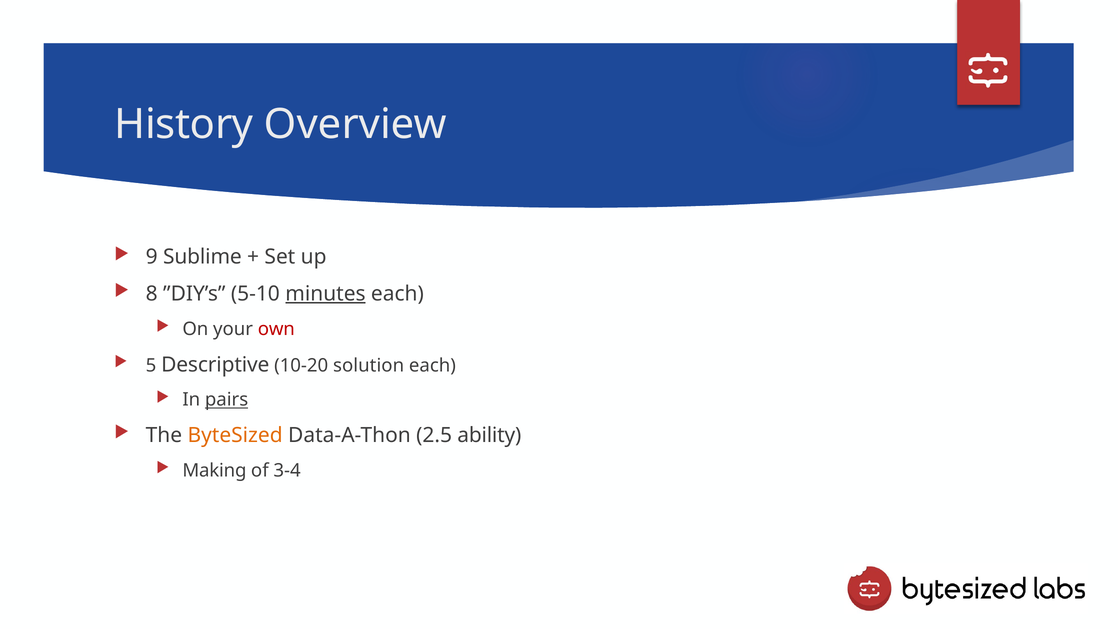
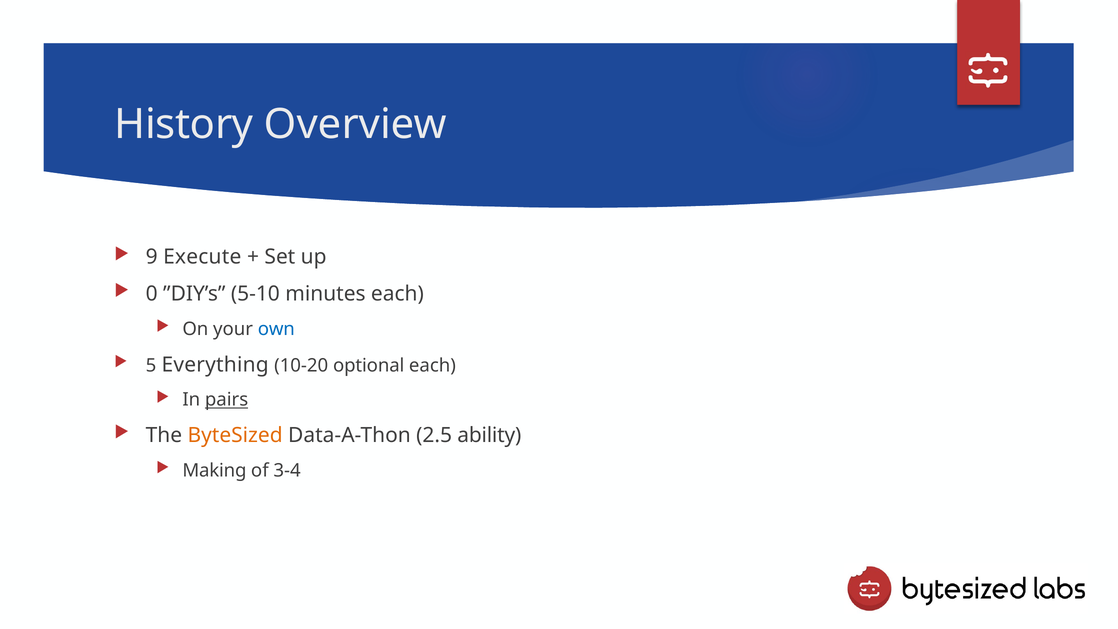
Sublime: Sublime -> Execute (202, 257)
8: 8 -> 0 (152, 294)
minutes underline: present -> none (325, 294)
own colour: red -> blue (276, 329)
Descriptive: Descriptive -> Everything (215, 365)
solution: solution -> optional (369, 365)
